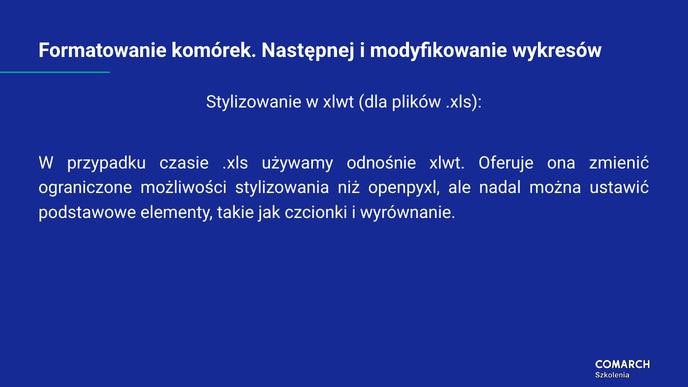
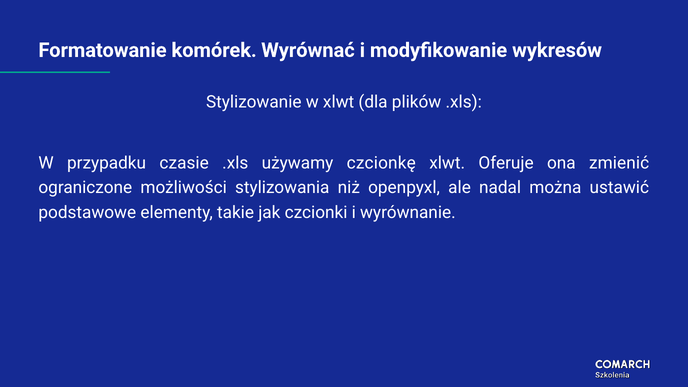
Następnej: Następnej -> Wyrównać (308, 50)
odnośnie: odnośnie -> czcionkę (381, 163)
